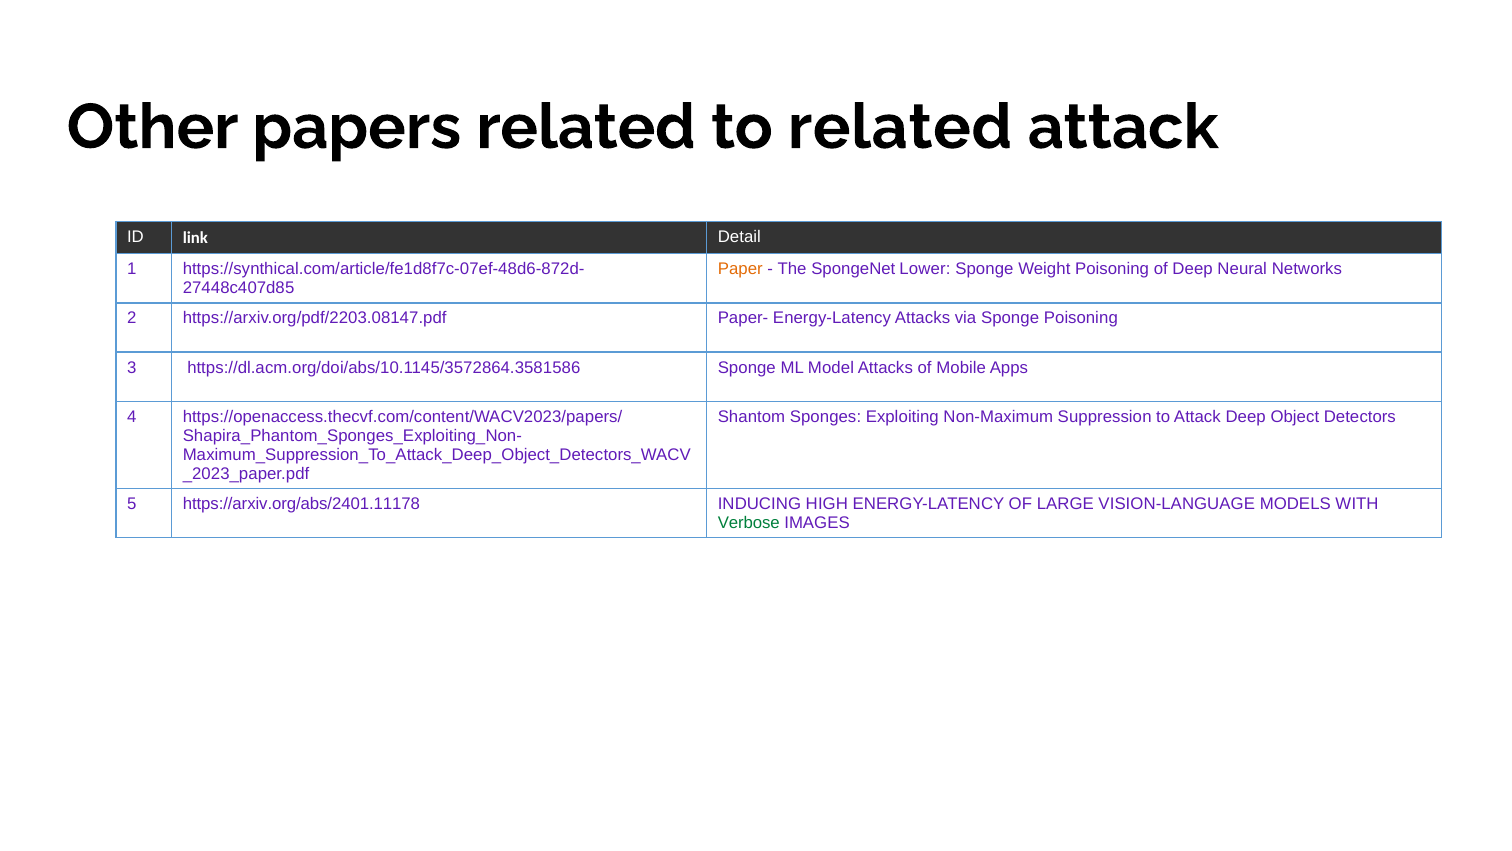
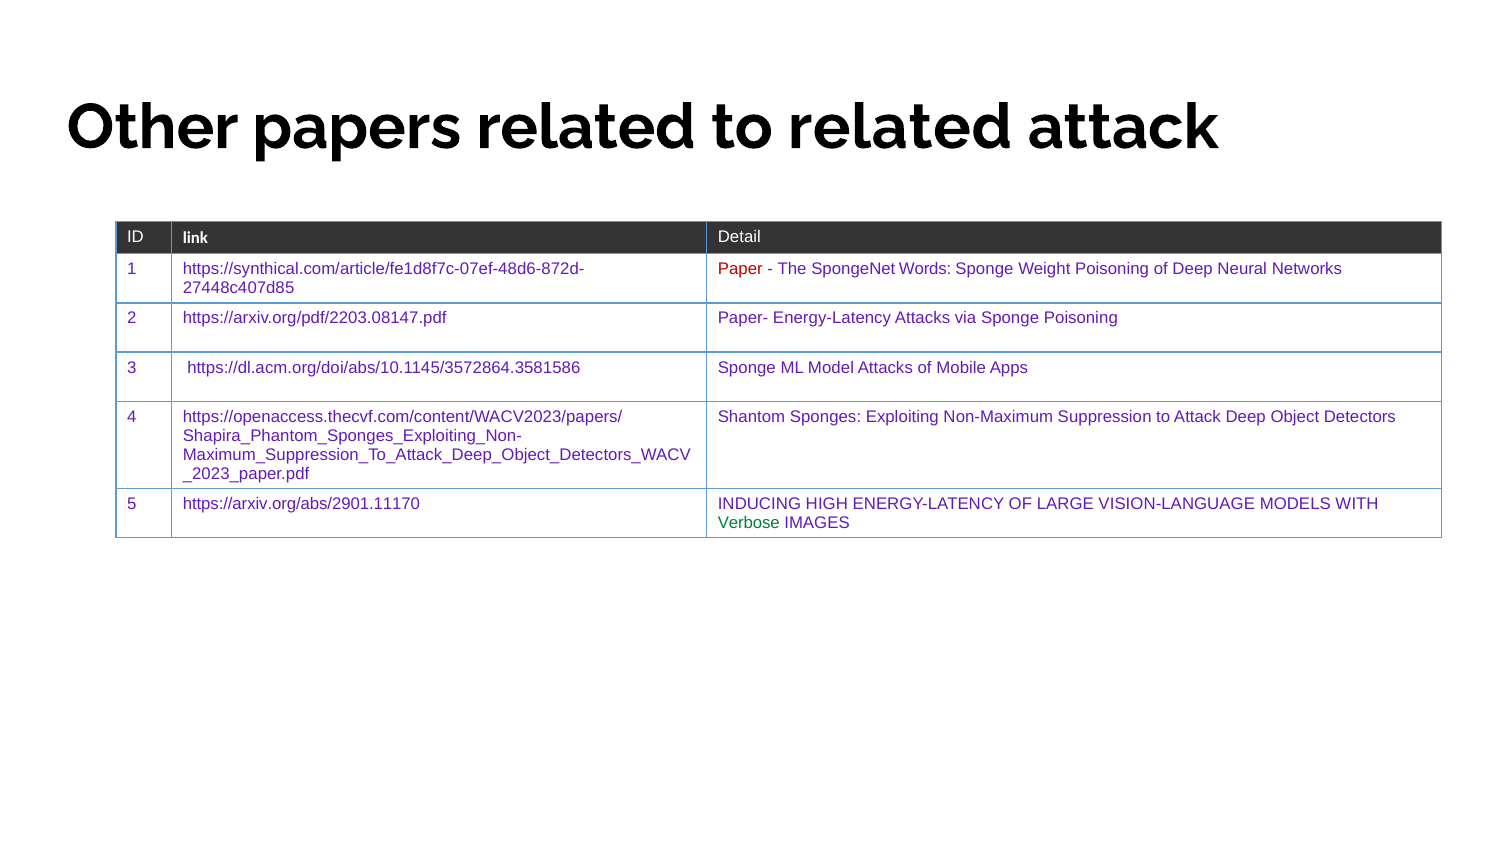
Paper colour: orange -> red (740, 269)
Lower: Lower -> Words (925, 269)
https://arxiv.org/abs/2401.11178: https://arxiv.org/abs/2401.11178 -> https://arxiv.org/abs/2901.11170 (301, 504)
